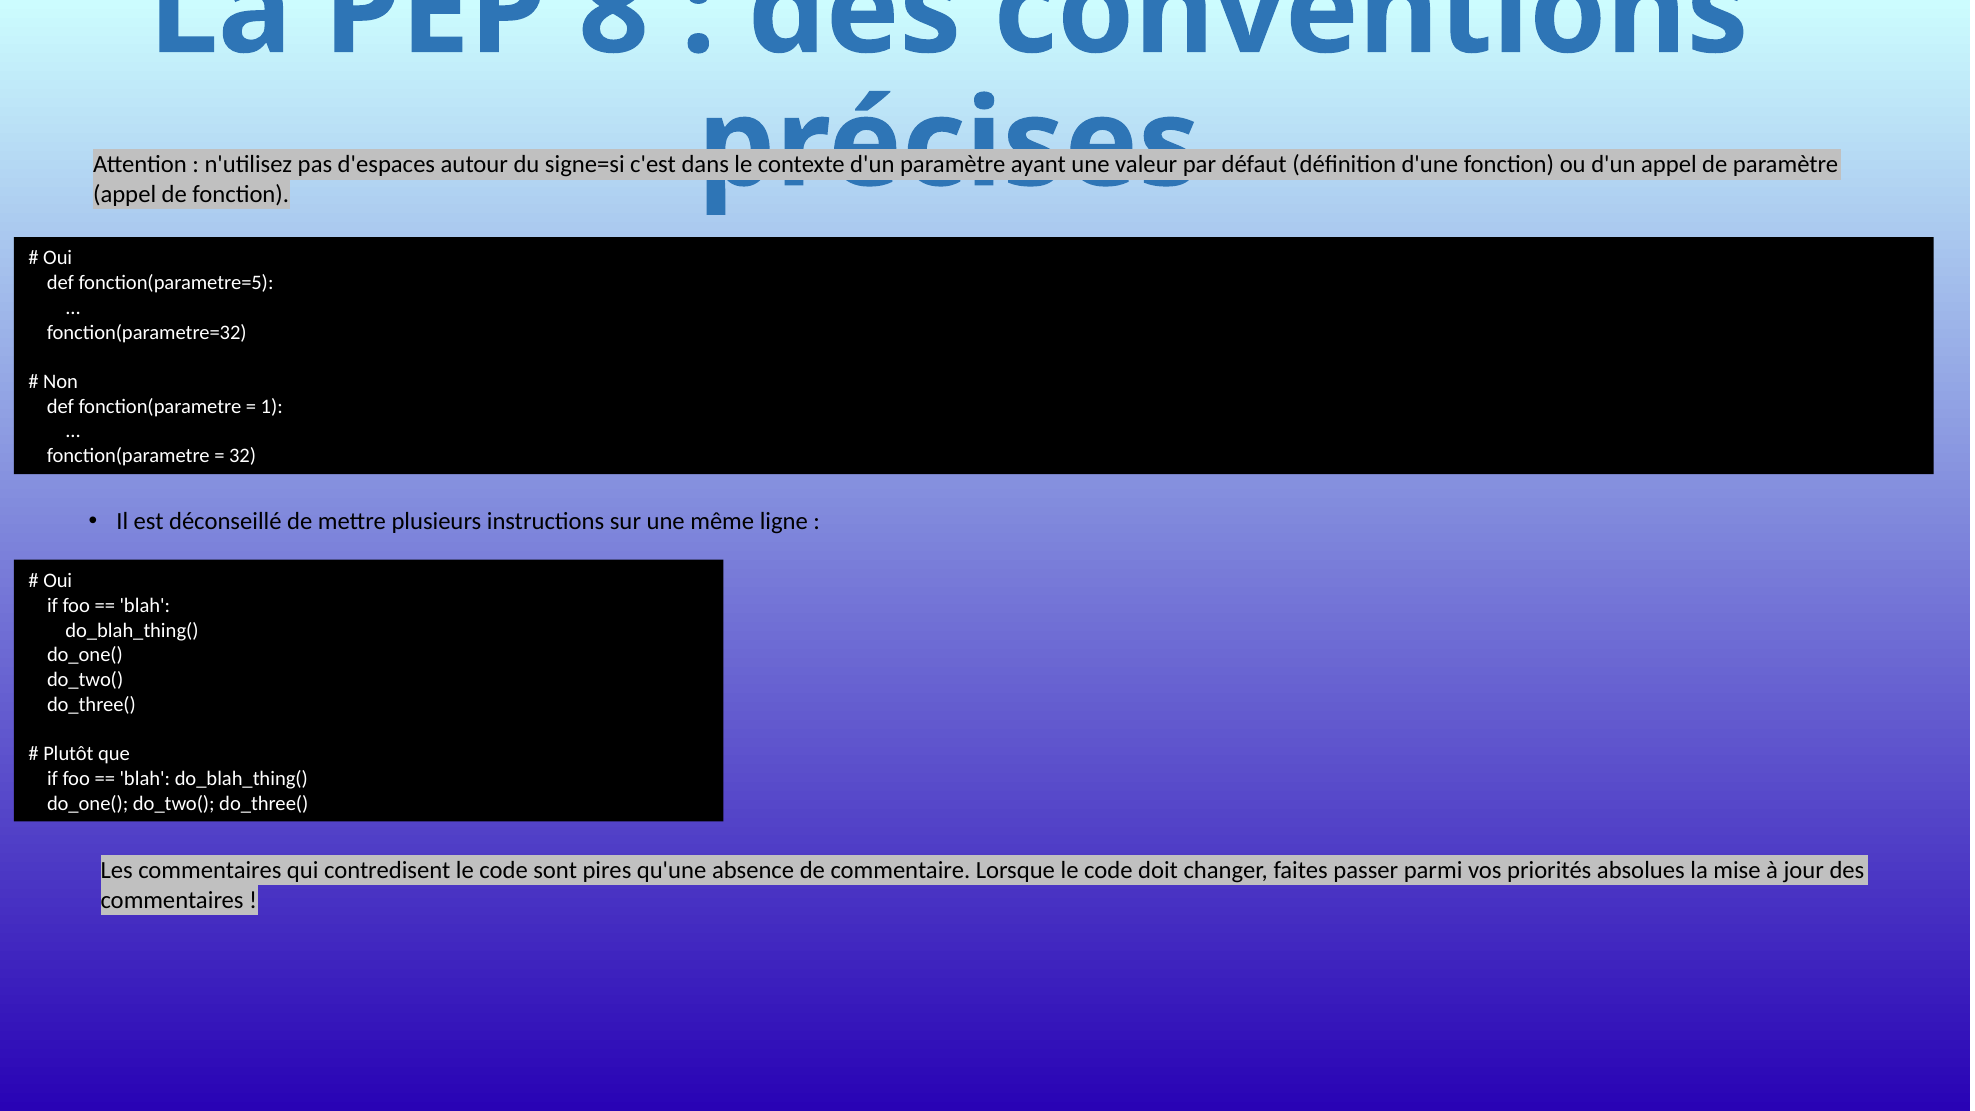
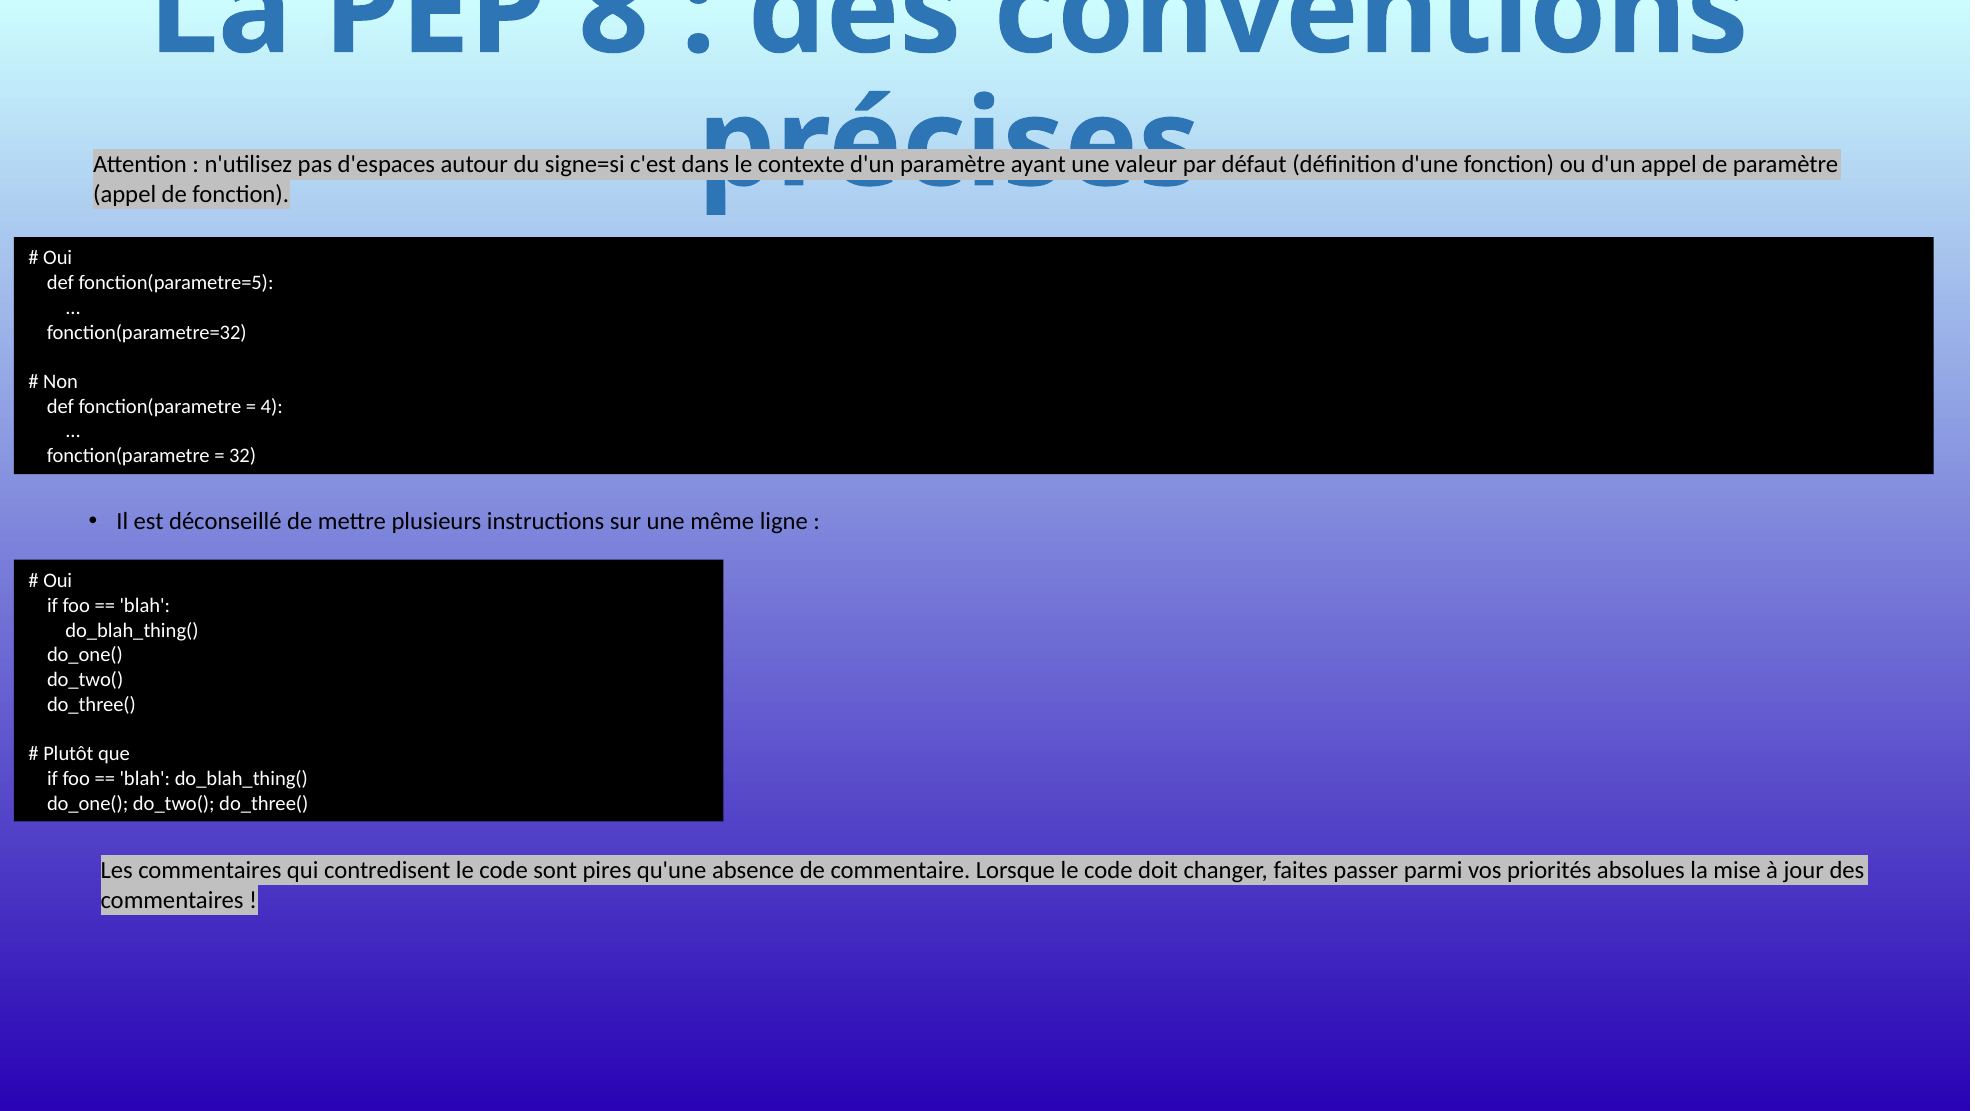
1: 1 -> 4 (272, 406)
